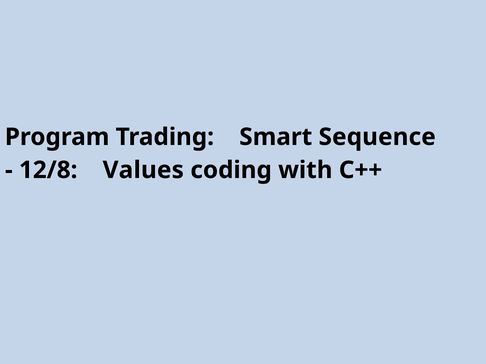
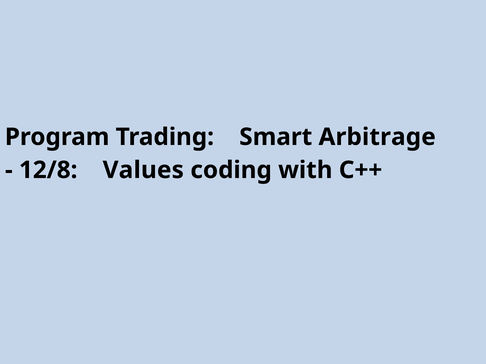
Sequence: Sequence -> Arbitrage (377, 137)
